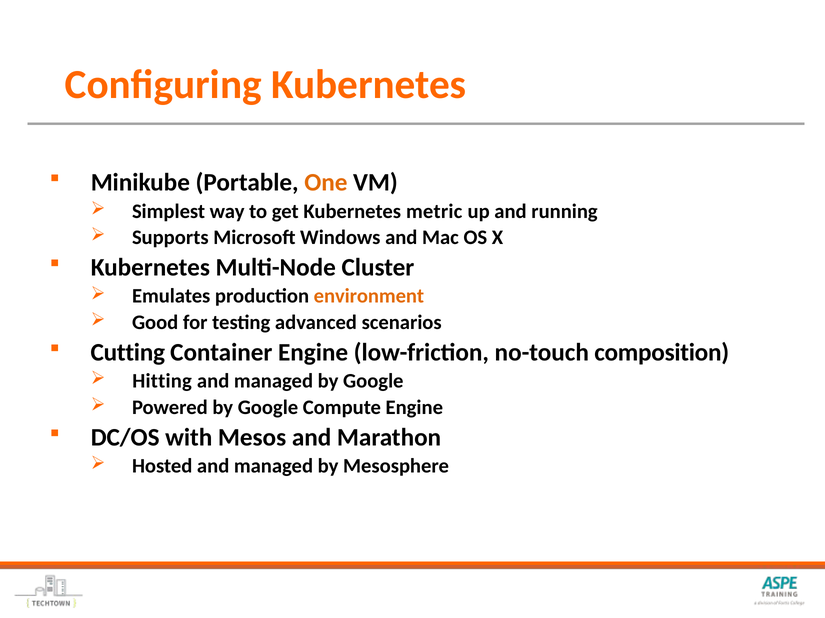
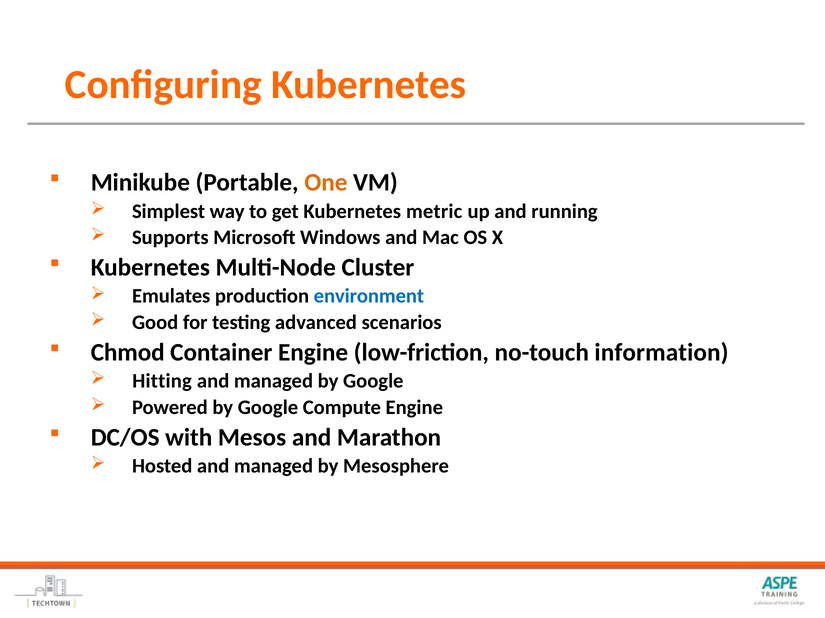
environment colour: orange -> blue (369, 297)
Cutting: Cutting -> Chmod (128, 353)
composition: composition -> information (662, 353)
